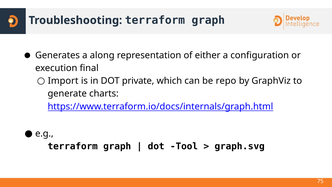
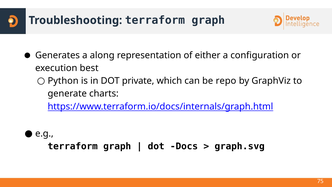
final: final -> best (89, 68)
Import: Import -> Python (63, 81)
Tool: Tool -> Docs (184, 146)
